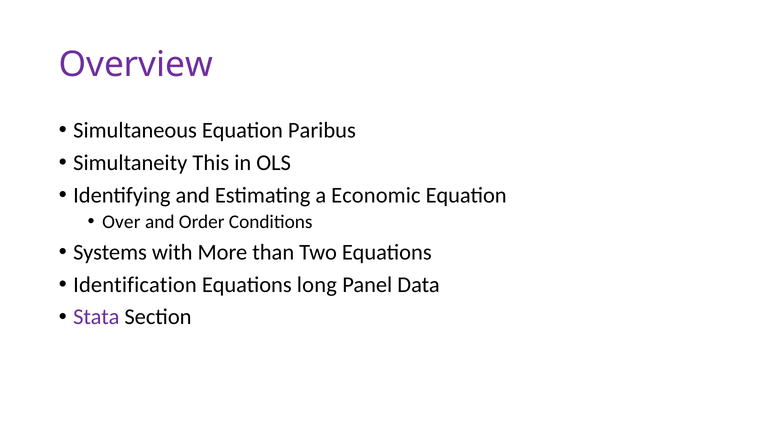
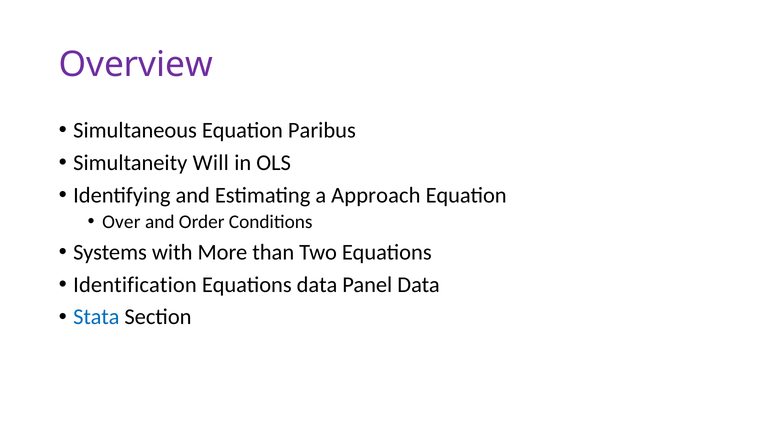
This: This -> Will (211, 163)
Economic: Economic -> Approach (376, 195)
Equations long: long -> data (317, 284)
Stata colour: purple -> blue (96, 317)
